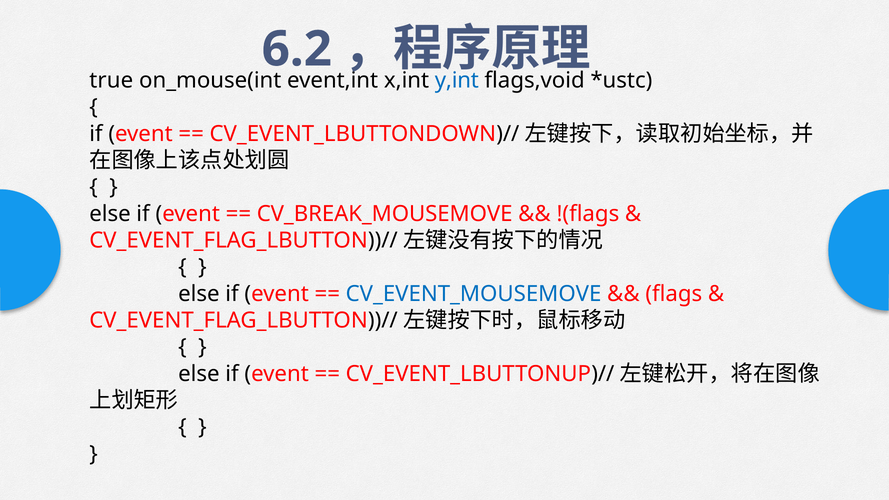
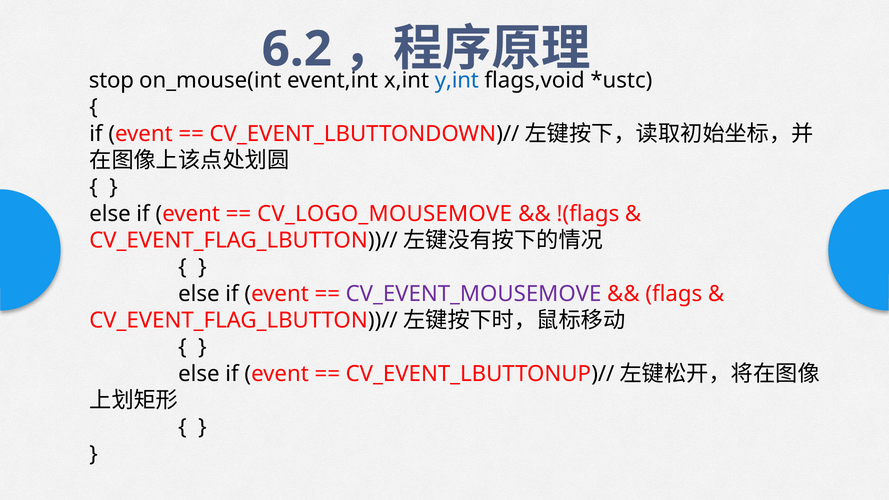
true: true -> stop (111, 80)
CV_BREAK_MOUSEMOVE: CV_BREAK_MOUSEMOVE -> CV_LOGO_MOUSEMOVE (385, 214)
CV_EVENT_MOUSEMOVE colour: blue -> purple (474, 294)
